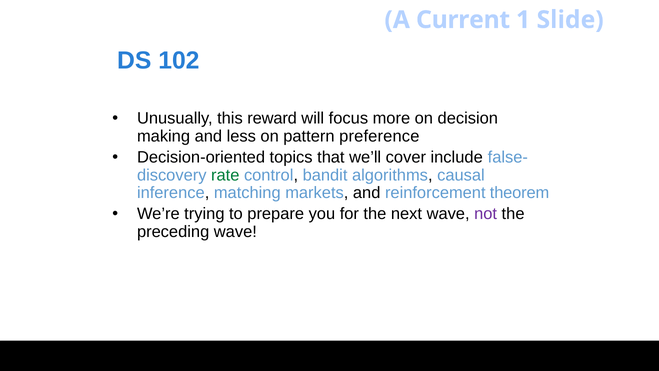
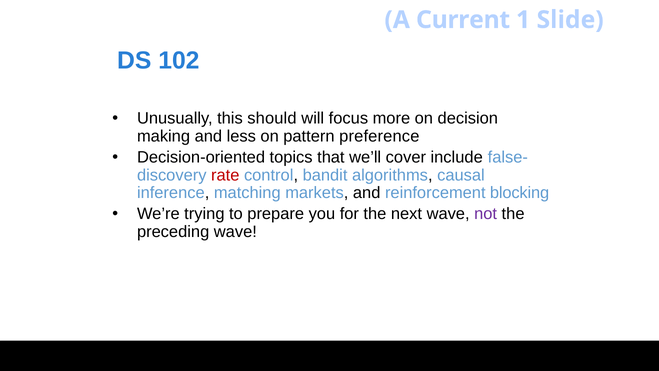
reward: reward -> should (272, 118)
rate colour: green -> red (225, 175)
theorem: theorem -> blocking (520, 193)
